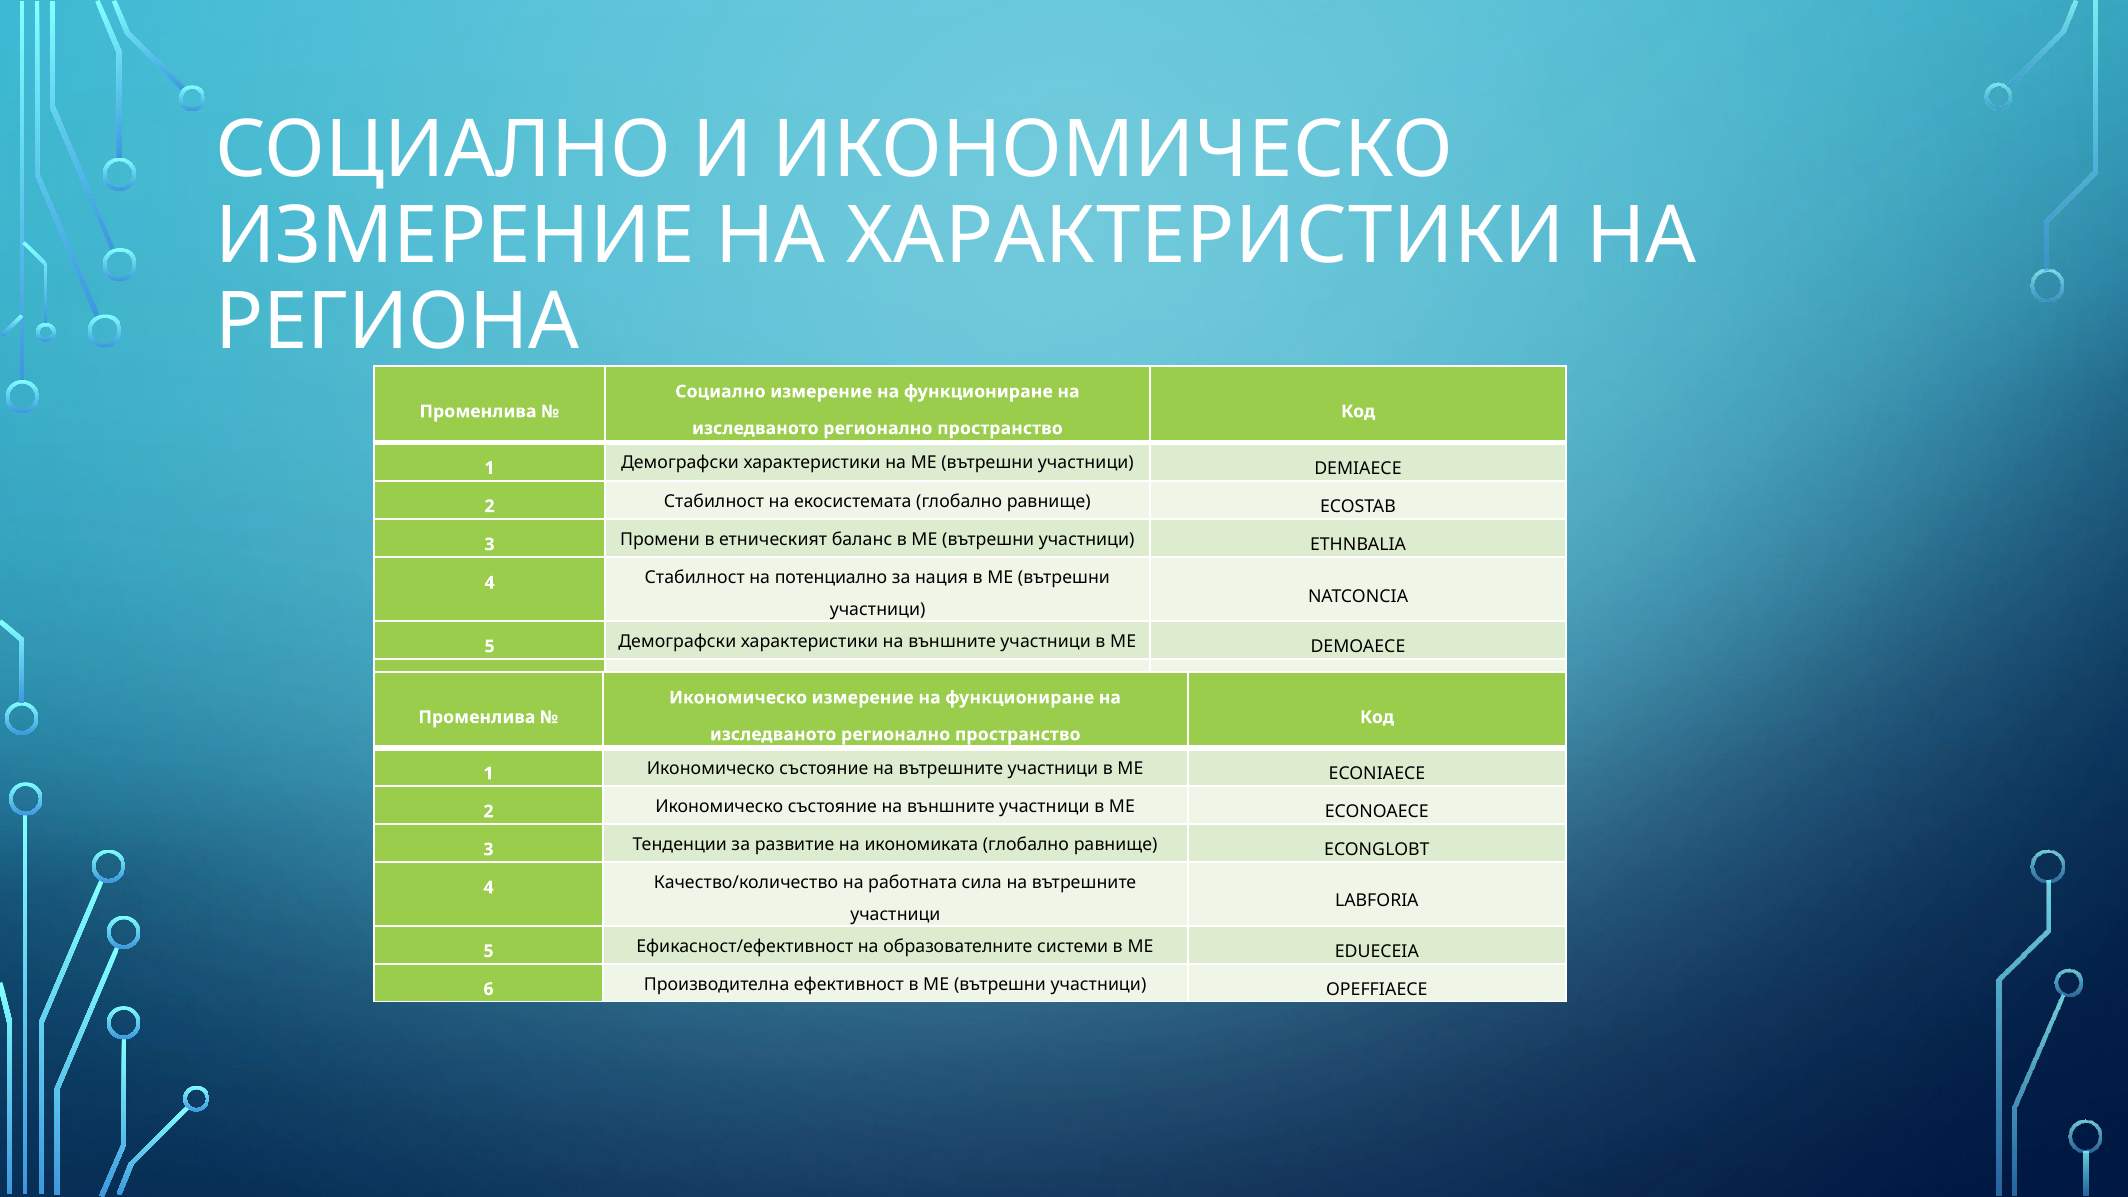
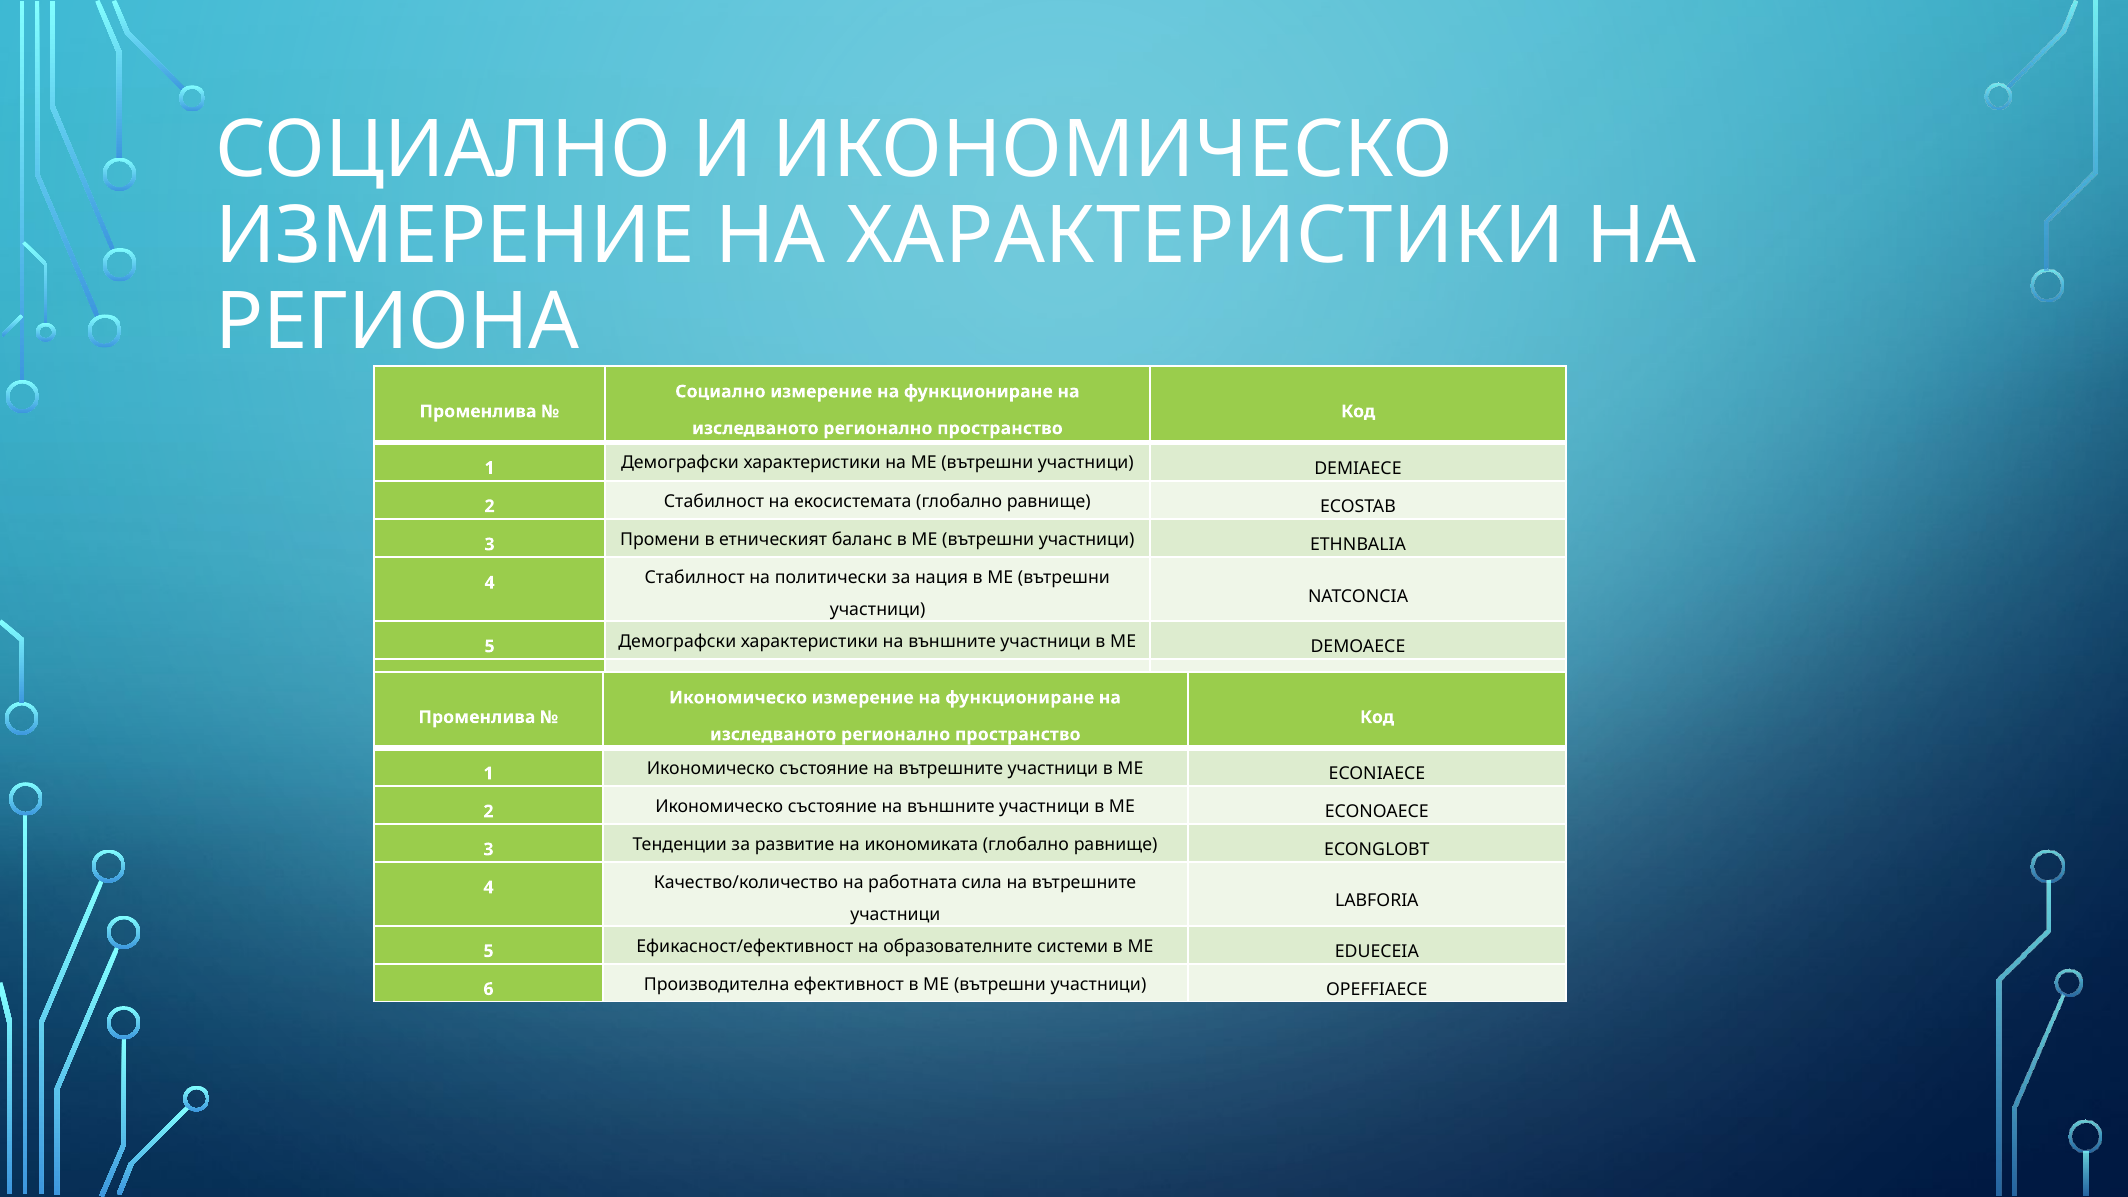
потенциално: потенциално -> политически (831, 578)
